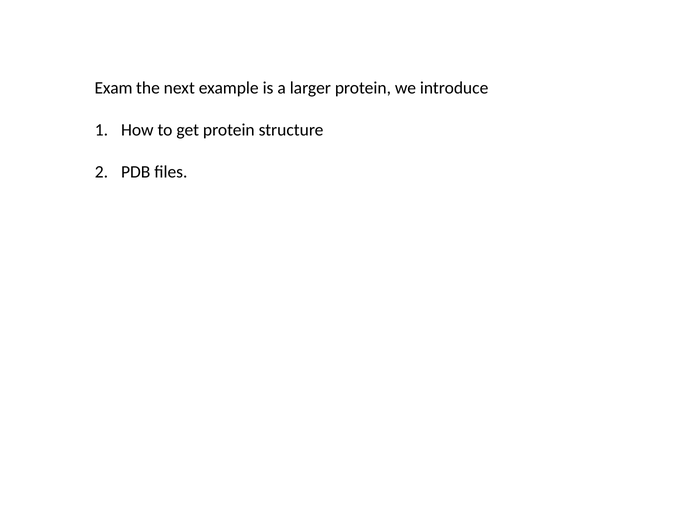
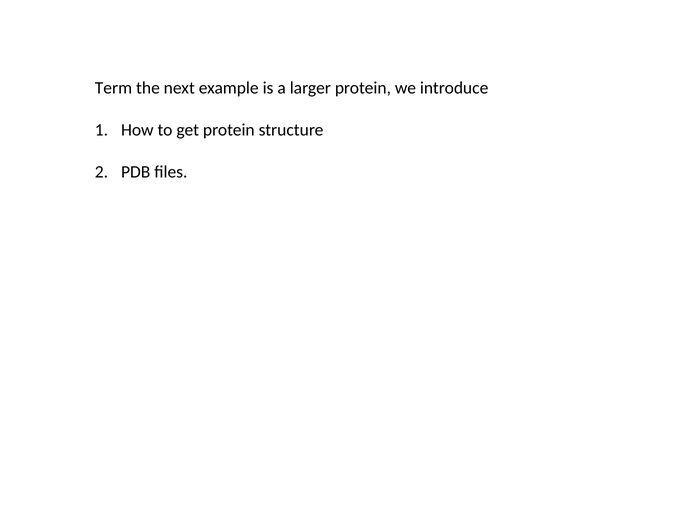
Exam: Exam -> Term (113, 88)
